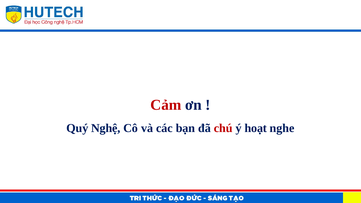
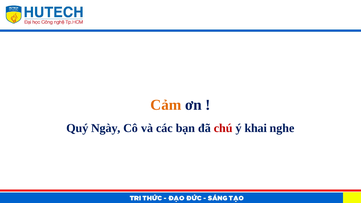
Cảm colour: red -> orange (166, 105)
Nghệ: Nghệ -> Ngày (106, 128)
hoạt: hoạt -> khai (256, 128)
